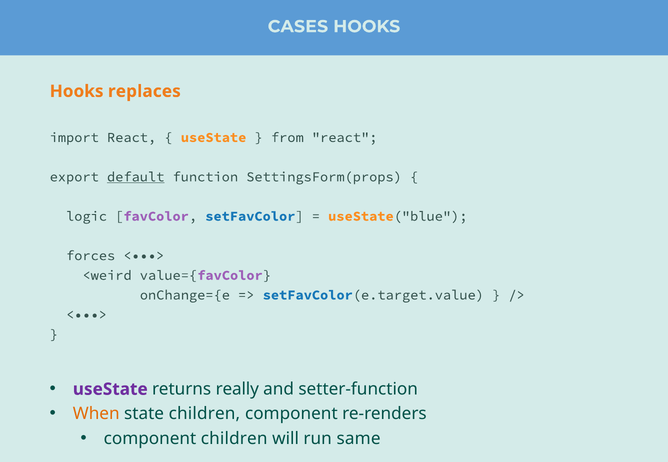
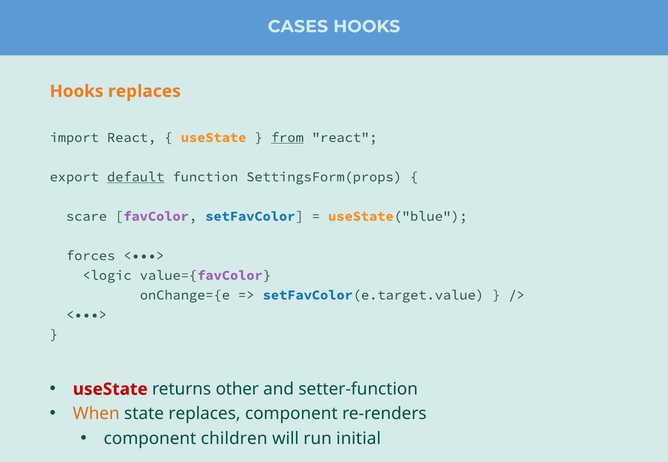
from underline: none -> present (287, 138)
logic: logic -> scare (87, 216)
<weird: <weird -> <logic (107, 276)
useState colour: purple -> red (110, 390)
really: really -> other (237, 390)
state children: children -> replaces (205, 414)
same: same -> initial (359, 439)
